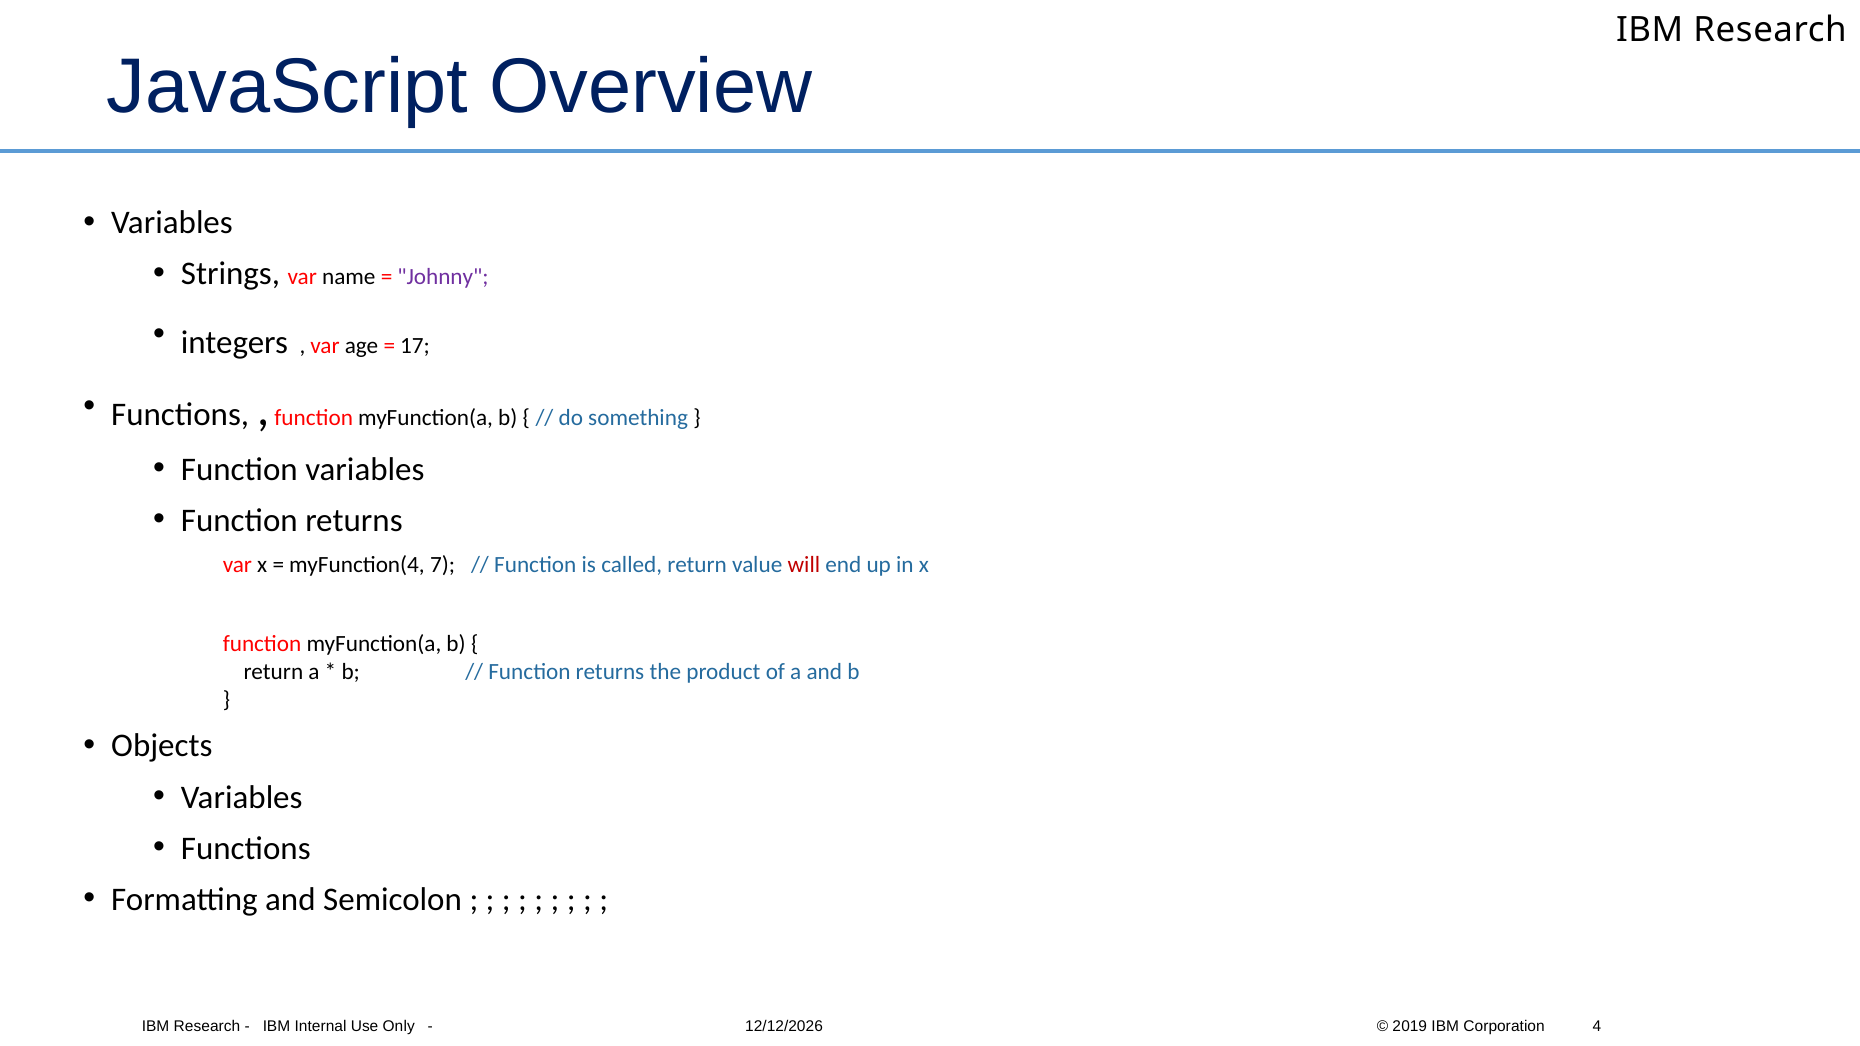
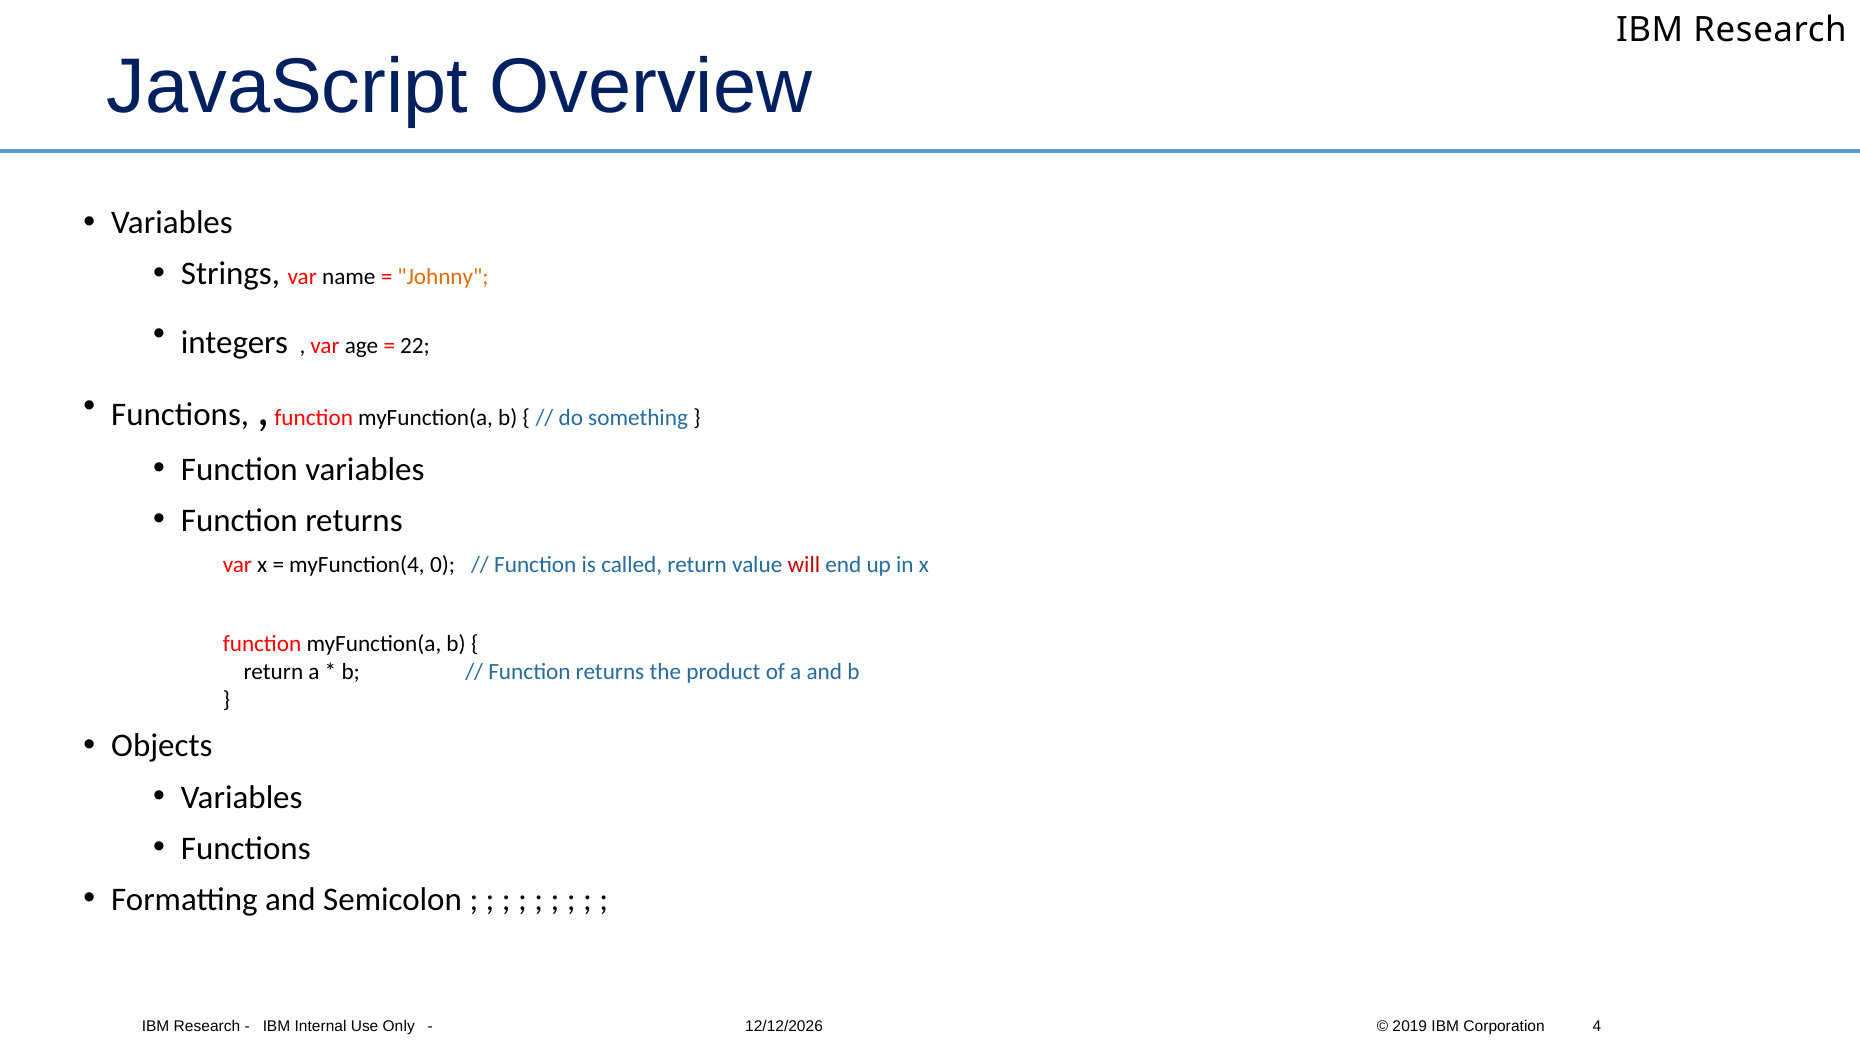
Johnny colour: purple -> orange (443, 277)
17: 17 -> 22 (415, 346)
7: 7 -> 0 (443, 565)
